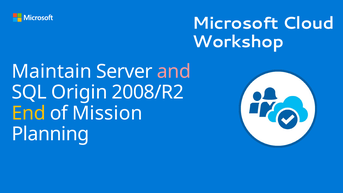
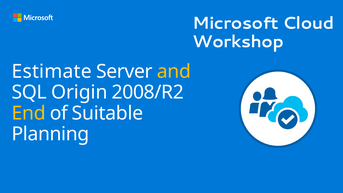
Maintain: Maintain -> Estimate (52, 72)
and colour: pink -> yellow (174, 72)
Mission: Mission -> Suitable (107, 113)
